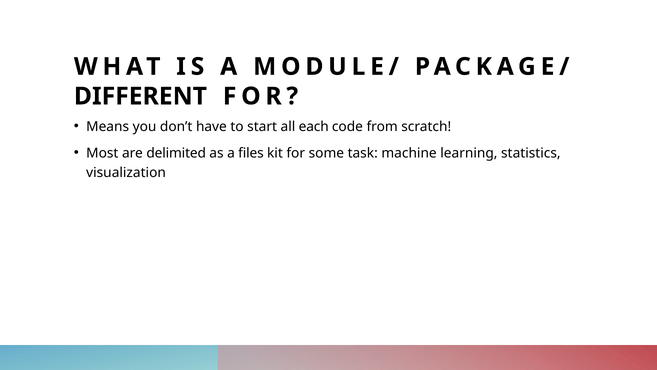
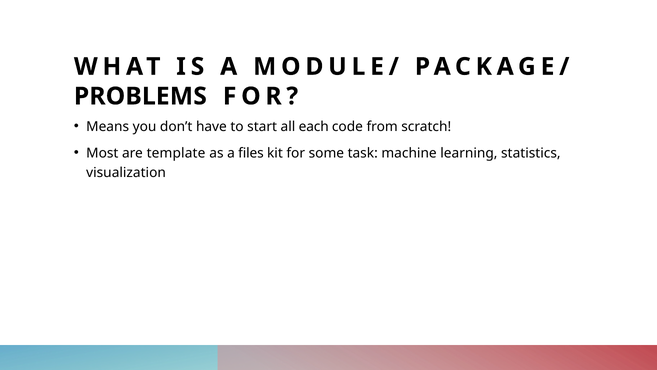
DIFFERENT: DIFFERENT -> PROBLEMS (140, 96)
delimited: delimited -> template (176, 153)
